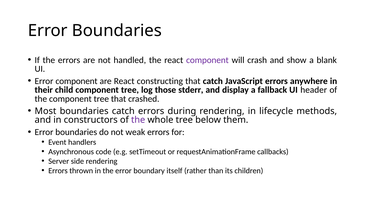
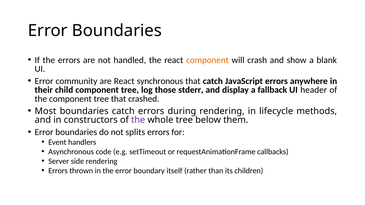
component colour: purple -> orange (207, 60)
Error component: component -> community (76, 81)
constructing: constructing -> synchronous (160, 81)
weak: weak -> splits (135, 132)
